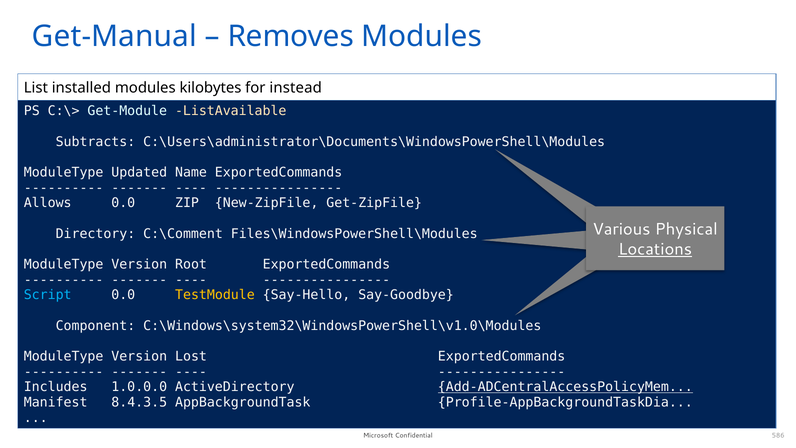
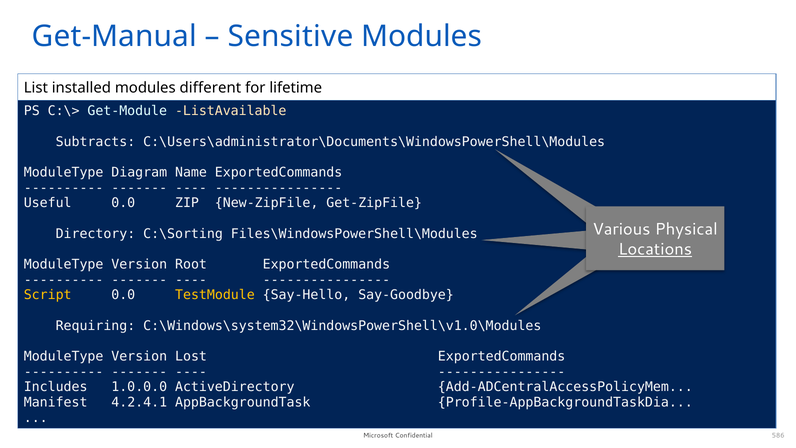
Removes: Removes -> Sensitive (290, 37)
kilobytes: kilobytes -> different (210, 88)
instead: instead -> lifetime (296, 88)
Updated: Updated -> Diagram (139, 172)
Allows: Allows -> Useful (48, 203)
C:\Comment: C:\Comment -> C:\Sorting (183, 234)
Script colour: light blue -> yellow (48, 295)
Component: Component -> Requiring (95, 326)
Add-ADCentralAccessPolicyMem underline: present -> none (565, 387)
8.4.3.5: 8.4.3.5 -> 4.2.4.1 (139, 402)
